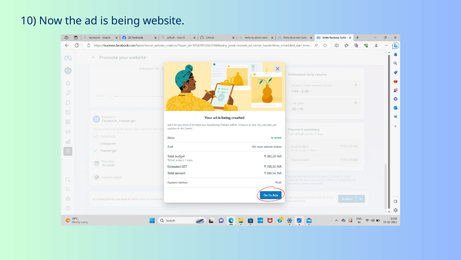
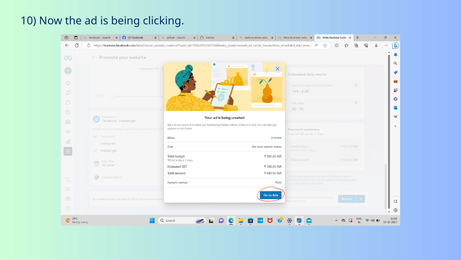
website: website -> clicking (164, 21)
